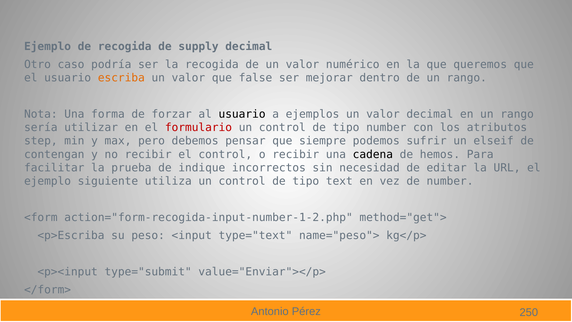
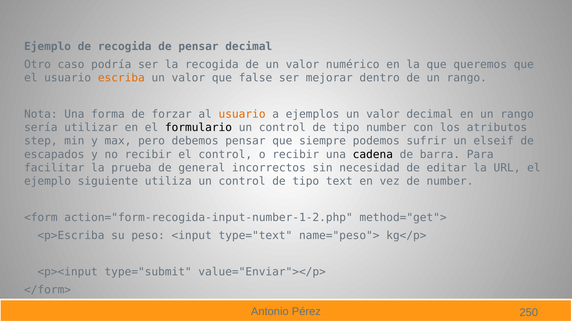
de supply: supply -> pensar (198, 46)
usuario colour: black -> orange (242, 114)
formulario colour: red -> black (198, 128)
contengan: contengan -> escapados (54, 154)
hemos: hemos -> barra (440, 154)
indique: indique -> general (202, 168)
